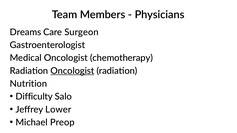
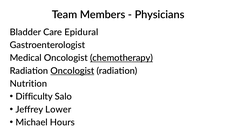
Dreams: Dreams -> Bladder (25, 32)
Surgeon: Surgeon -> Epidural (81, 32)
chemotherapy underline: none -> present (121, 58)
Preop: Preop -> Hours (62, 123)
